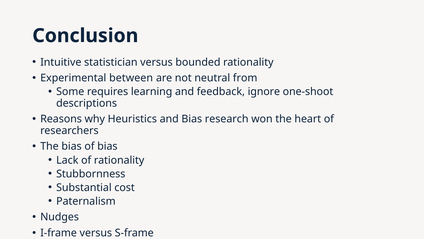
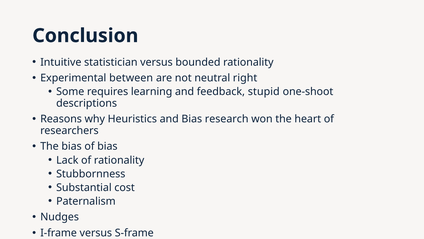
from: from -> right (245, 78)
ignore: ignore -> stupid (264, 92)
